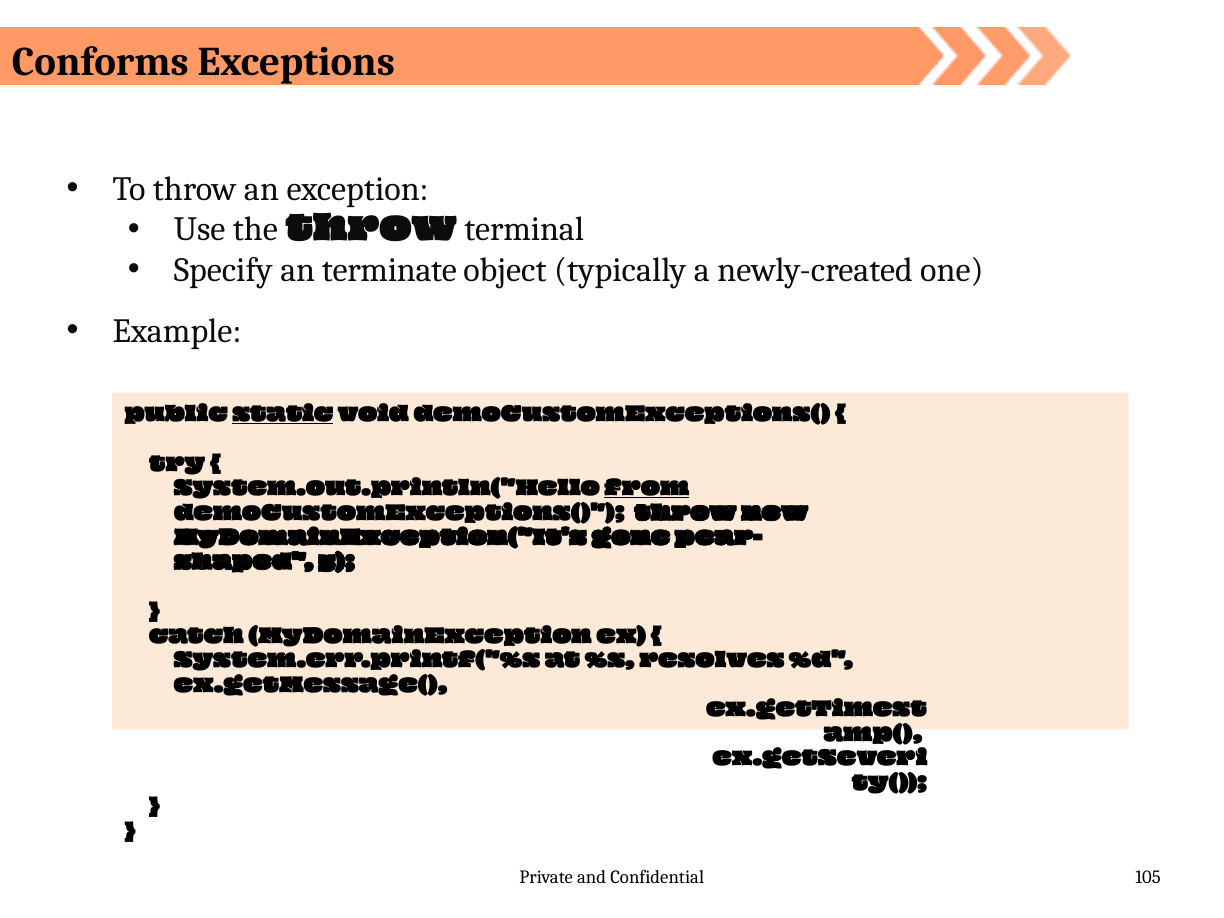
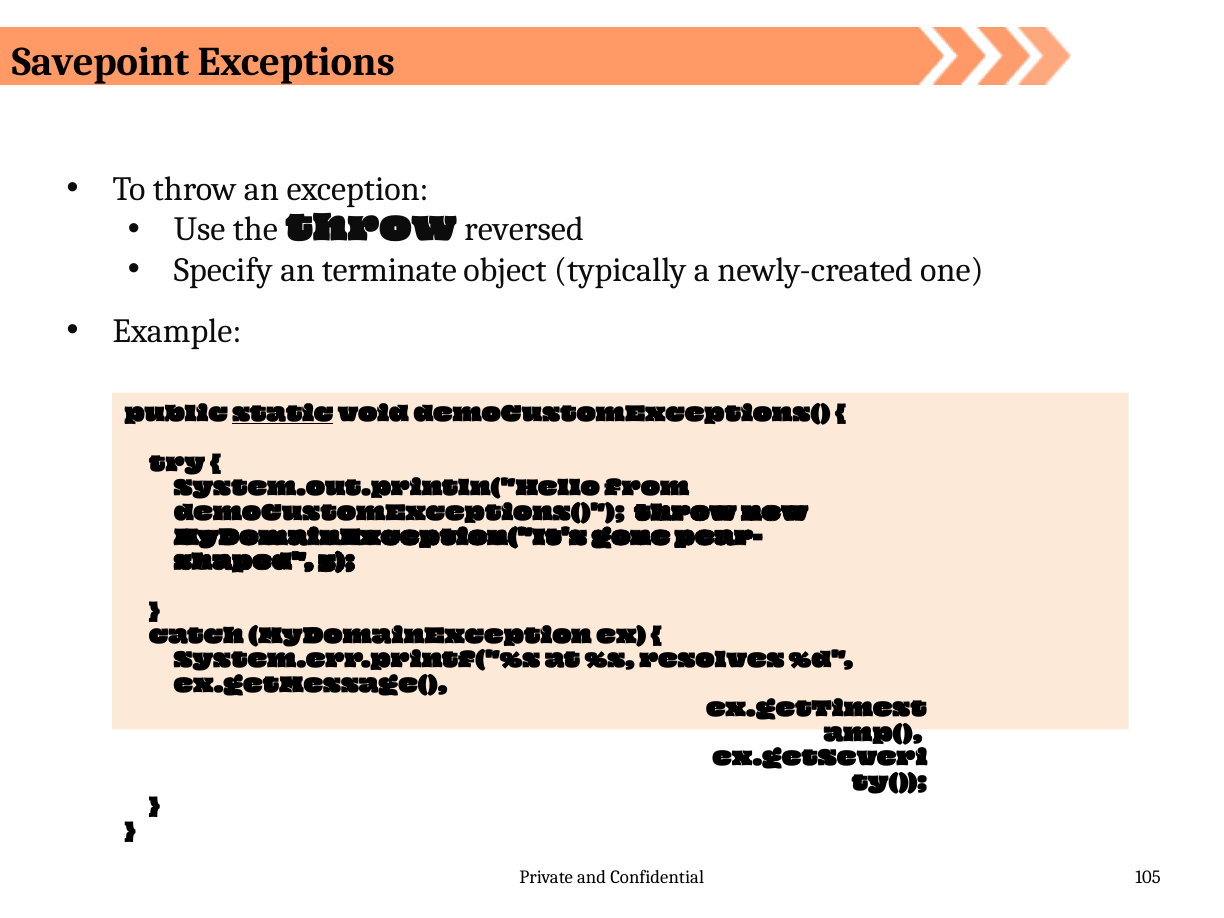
Conforms: Conforms -> Savepoint (101, 62)
terminal: terminal -> reversed (524, 230)
from underline: present -> none (647, 489)
